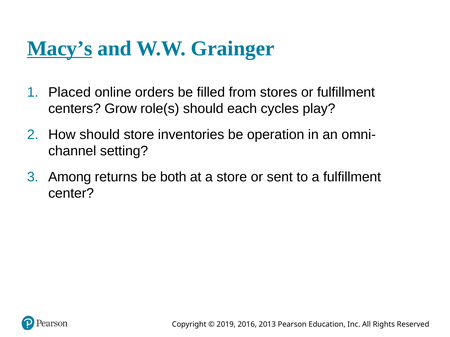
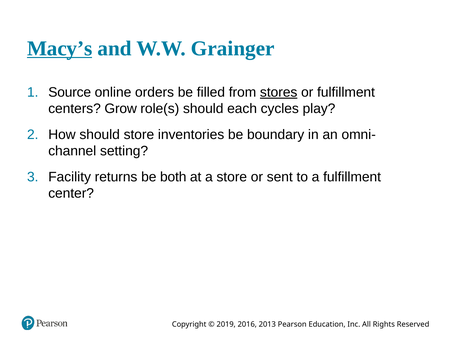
Placed: Placed -> Source (70, 92)
stores underline: none -> present (279, 92)
operation: operation -> boundary (276, 135)
Among: Among -> Facility (70, 177)
